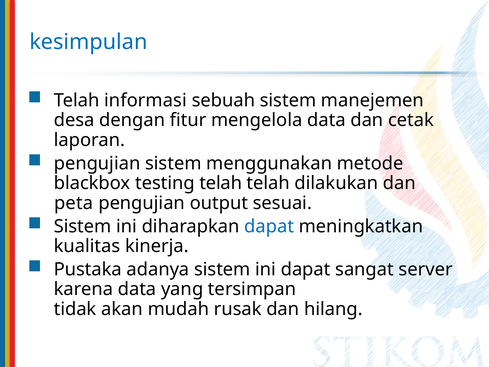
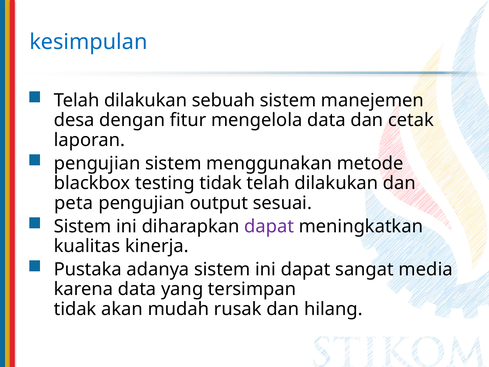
informasi: informasi -> dilakukan (146, 100)
testing telah: telah -> tidak (221, 183)
dapat colour: blue -> purple (269, 226)
server: server -> media (426, 269)
